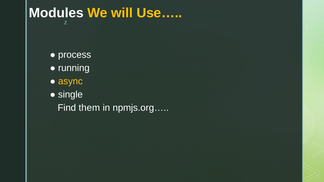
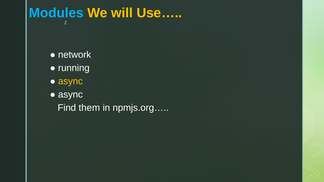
Modules colour: white -> light blue (56, 13)
process: process -> network (75, 55)
single: single -> async (70, 95)
